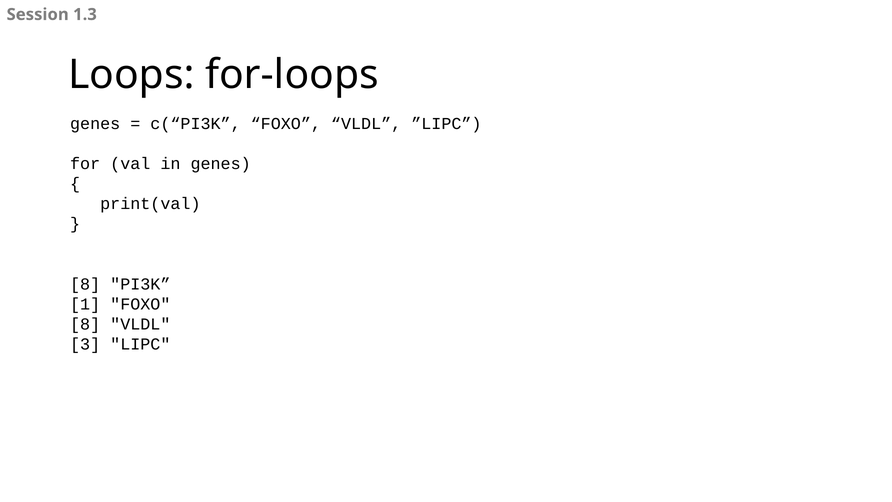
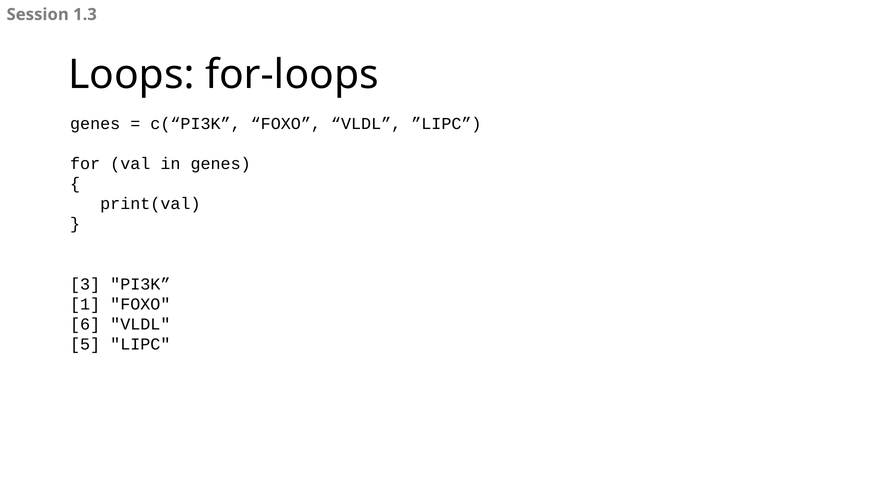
8: 8 -> 3 (85, 284)
8: 8 -> 6 (85, 324)
3: 3 -> 5 (85, 344)
